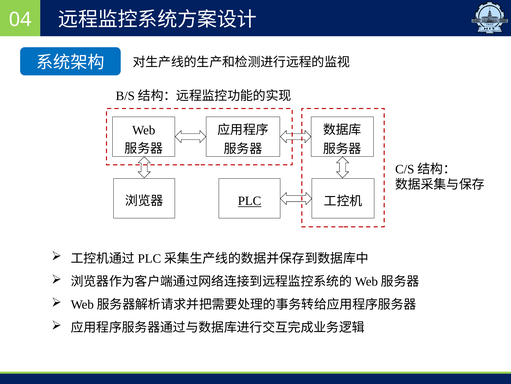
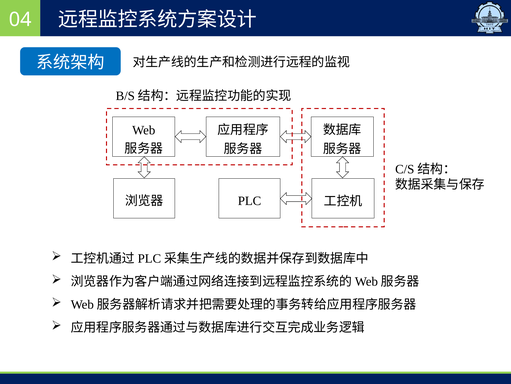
PLC underline: present -> none (250, 201)
